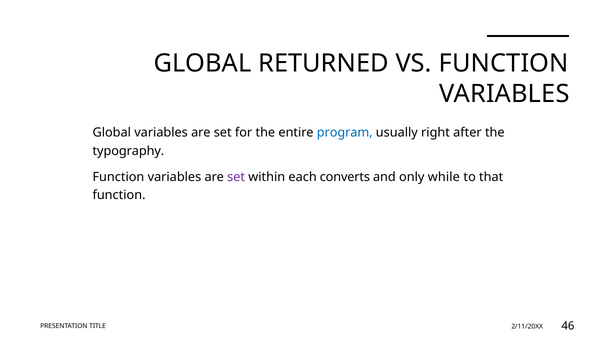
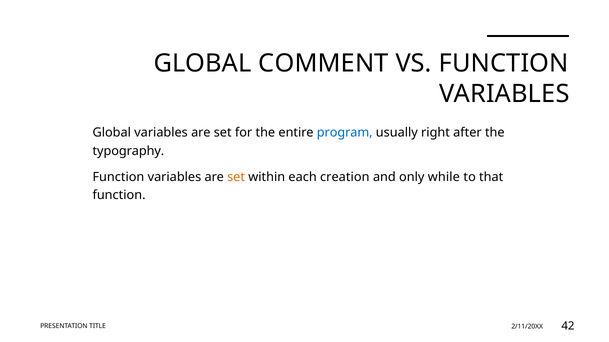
RETURNED: RETURNED -> COMMENT (324, 64)
set colour: purple -> orange (236, 177)
converts: converts -> creation (345, 177)
46: 46 -> 42 (568, 326)
